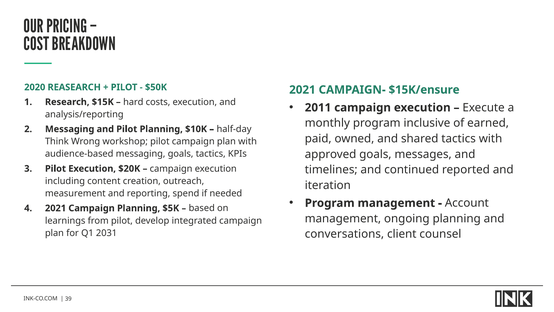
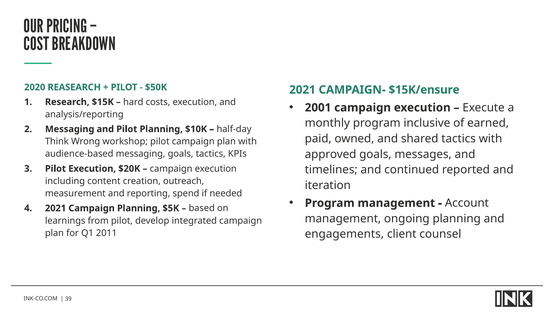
2011: 2011 -> 2001 (318, 107)
2031: 2031 -> 2011 (107, 233)
conversations: conversations -> engagements (344, 234)
